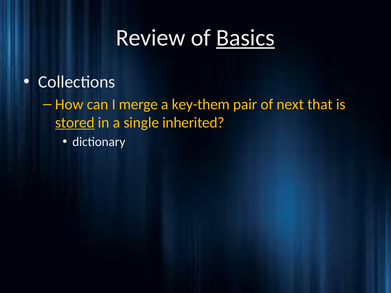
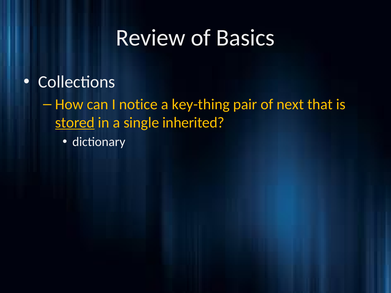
Basics underline: present -> none (245, 38)
merge: merge -> notice (138, 104)
key-them: key-them -> key-thing (201, 104)
